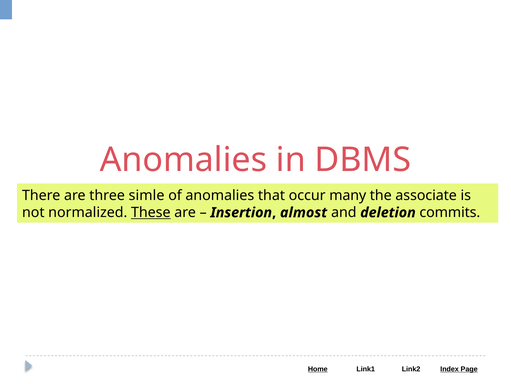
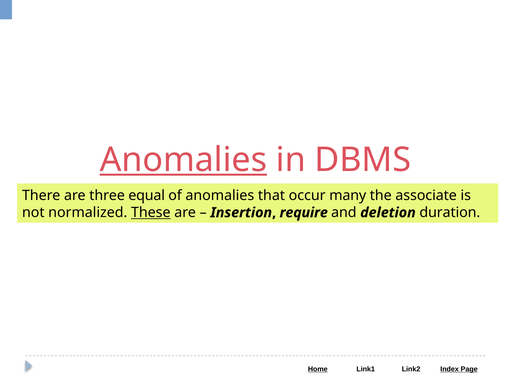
Anomalies underline: none -> present (183, 160)
simle: simle -> equal (147, 195)
almost: almost -> require (304, 212)
commits: commits -> duration (450, 212)
